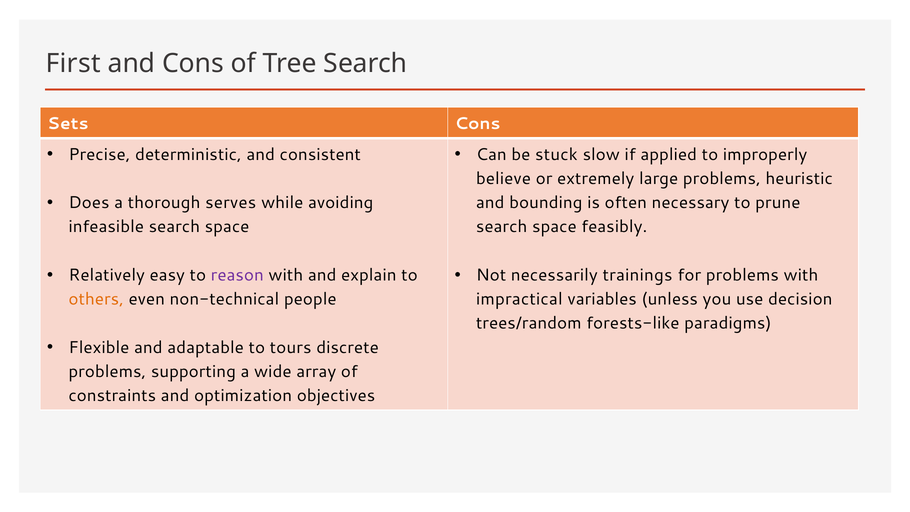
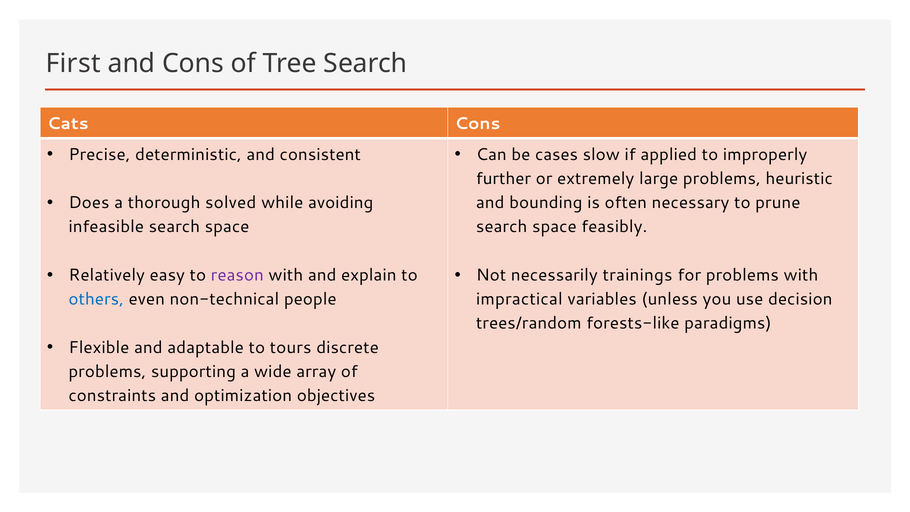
Sets: Sets -> Cats (68, 124)
stuck: stuck -> cases (557, 154)
believe: believe -> further (504, 179)
serves: serves -> solved (231, 203)
others colour: orange -> blue (96, 299)
